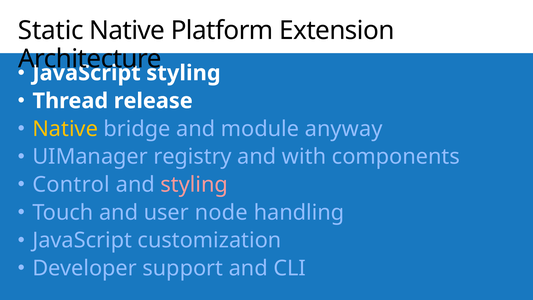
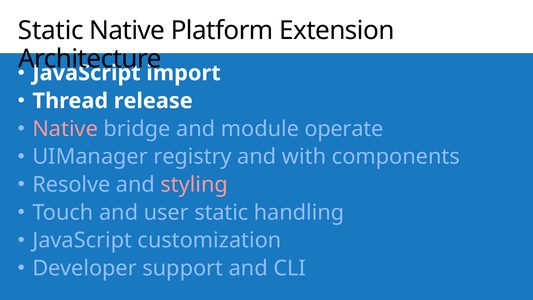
styling: styling -> import (184, 73)
Native colour: yellow -> pink (65, 129)
anyway: anyway -> operate (344, 129)
Control: Control -> Resolve (71, 184)
user node: node -> static (221, 212)
